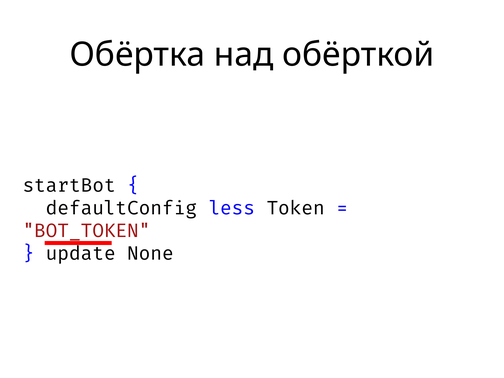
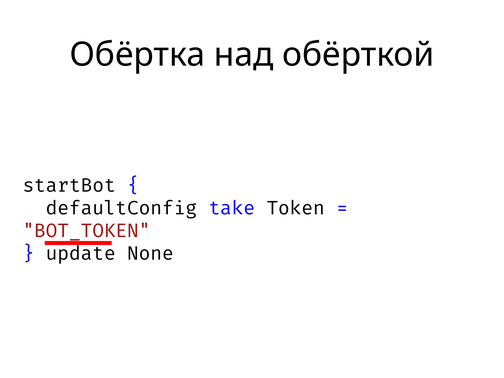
less: less -> take (232, 208)
